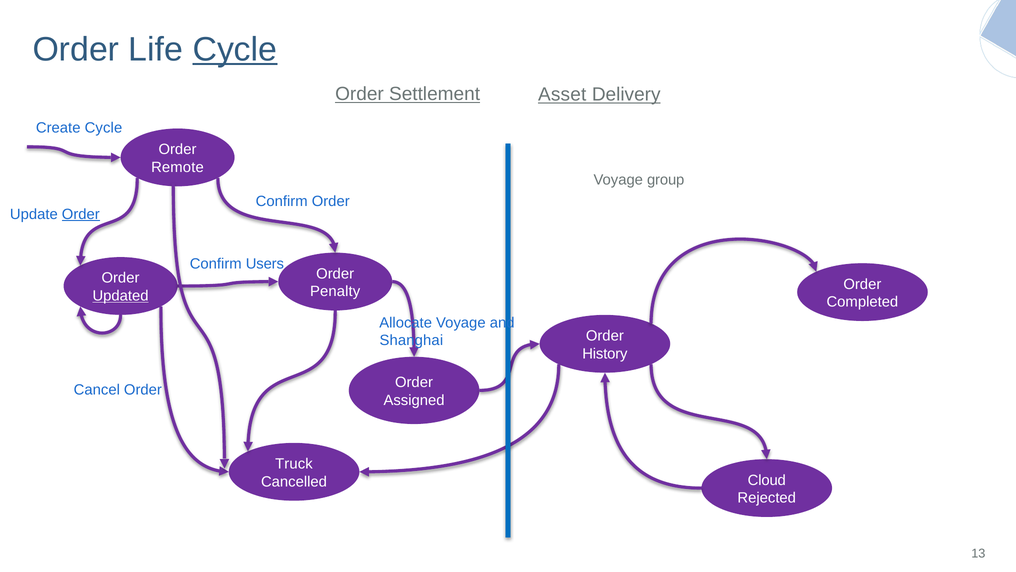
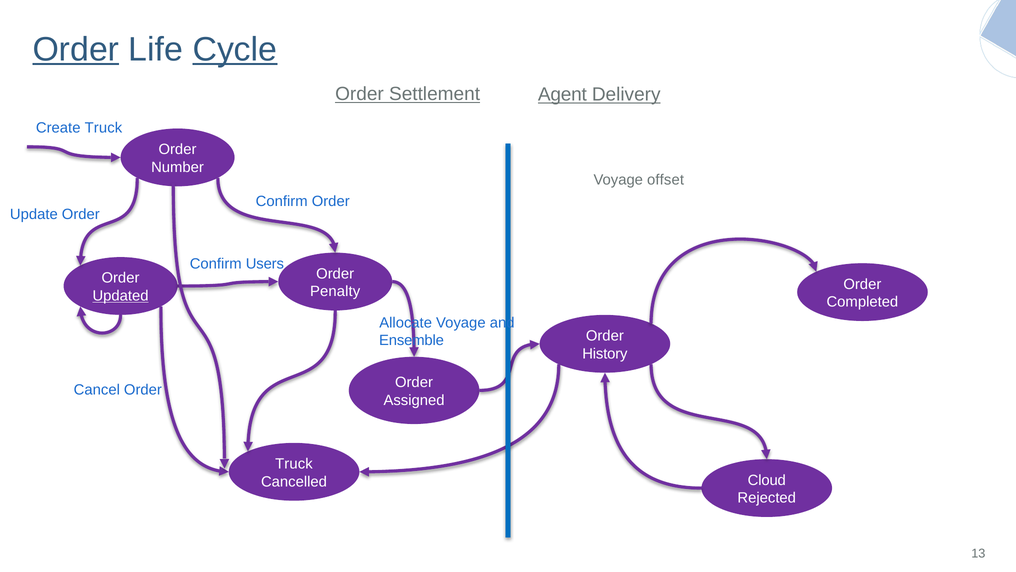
Order underline: none -> present (76, 50)
Asset: Asset -> Agent (562, 94)
Create Cycle: Cycle -> Truck (103, 128)
Remote: Remote -> Number (178, 167)
group: group -> offset (666, 179)
Order underline: present -> none (81, 214)
Shanghai: Shanghai -> Ensemble (412, 340)
